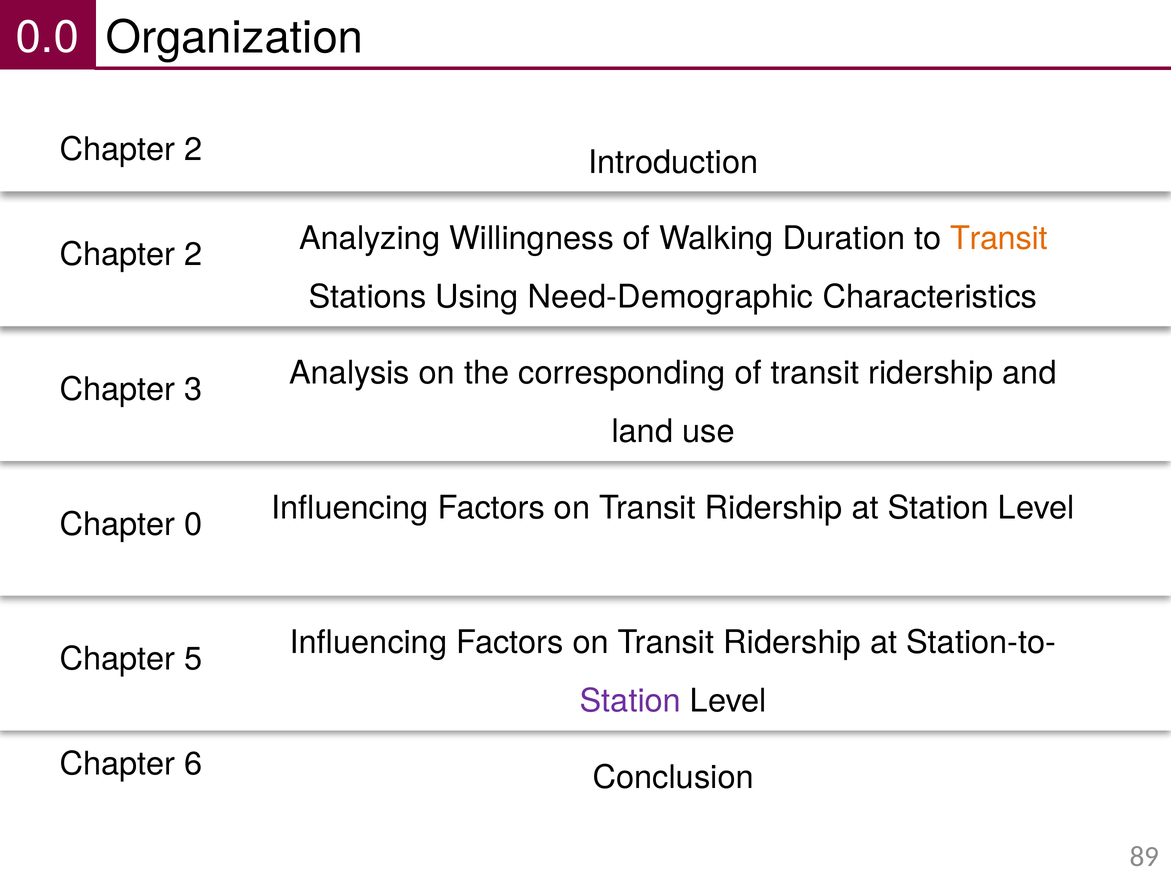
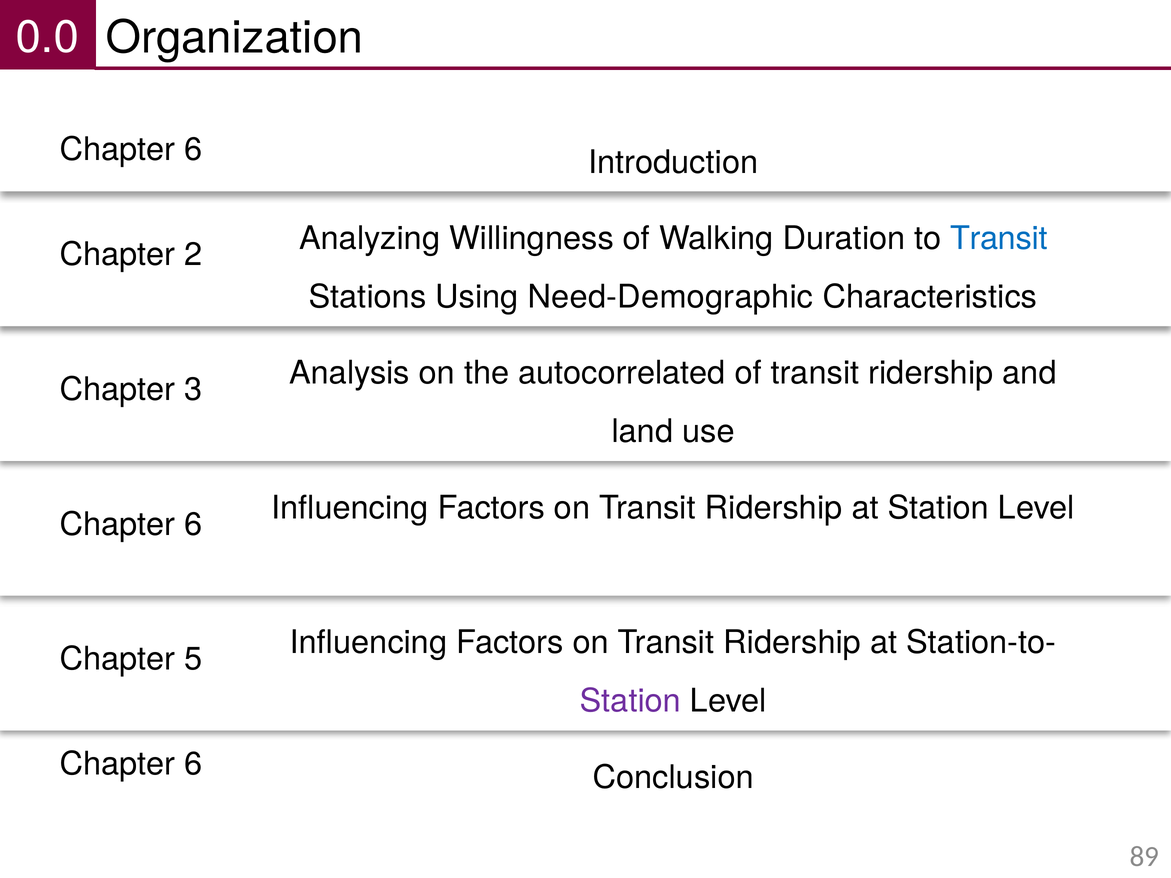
2: 2 -> 6 (193, 150)
Transit colour: orange -> blue (999, 238)
corresponding: corresponding -> autocorrelated (622, 373)
0: 0 -> 6 (193, 525)
